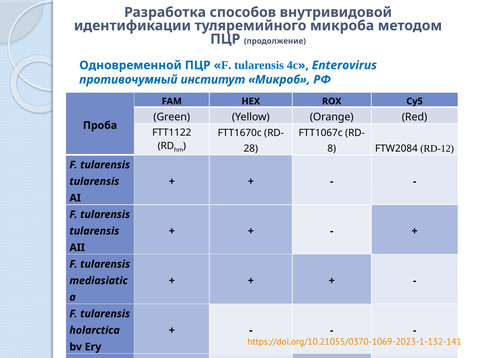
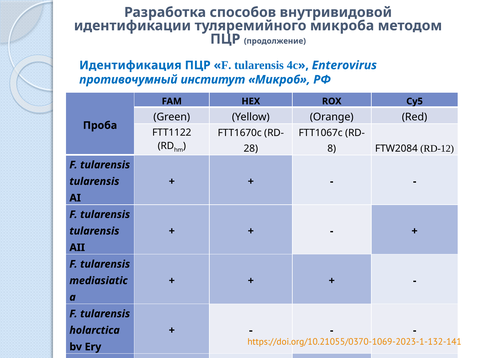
Одновременной: Одновременной -> Идентификация (130, 65)
